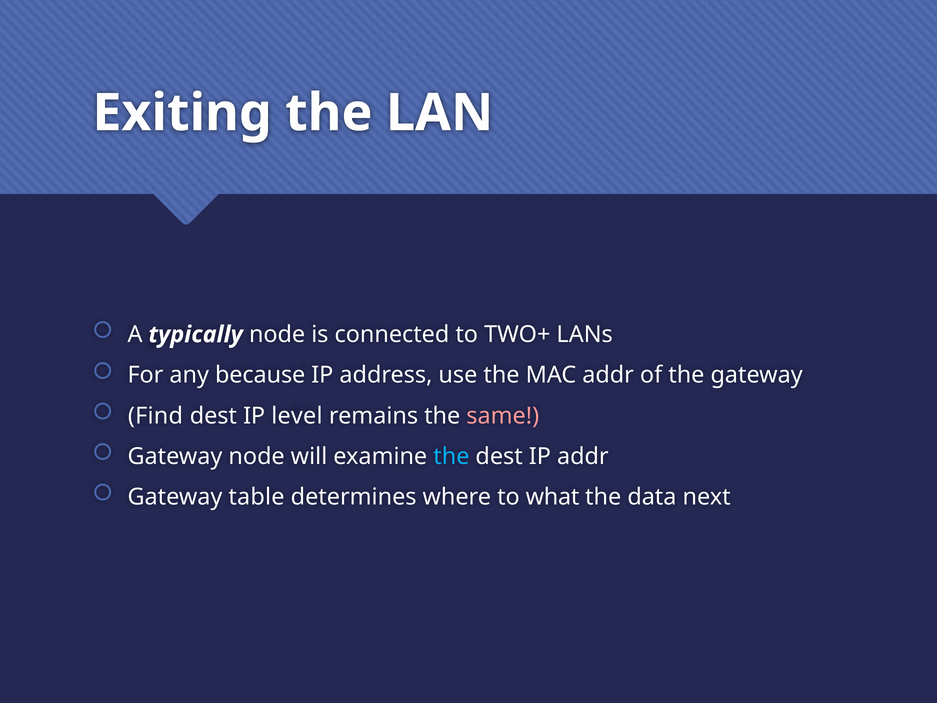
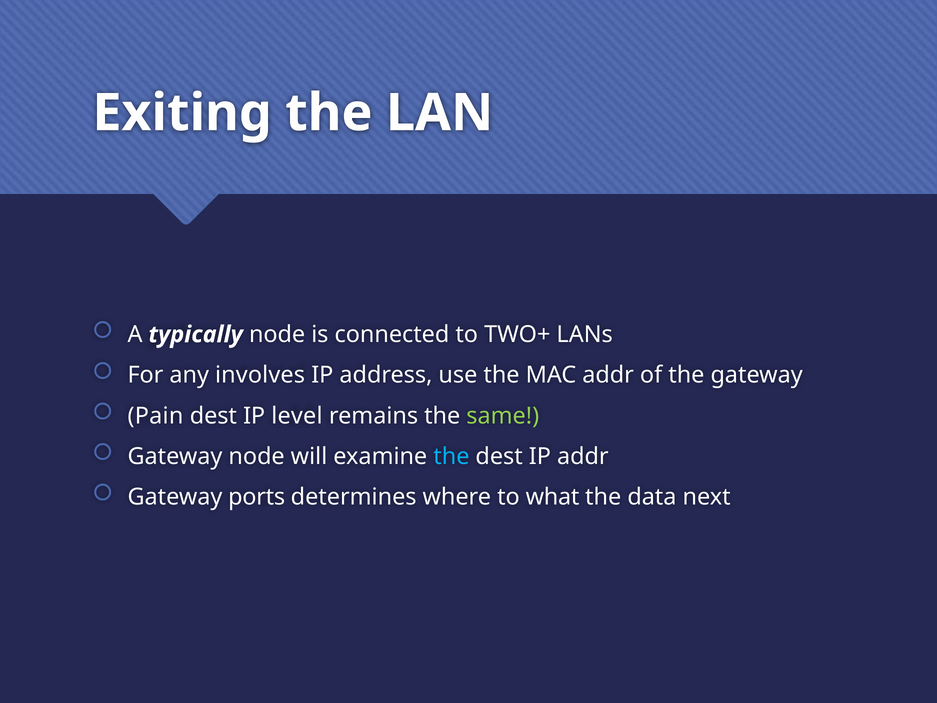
because: because -> involves (260, 375)
Find: Find -> Pain (155, 416)
same colour: pink -> light green (503, 416)
table: table -> ports (257, 497)
